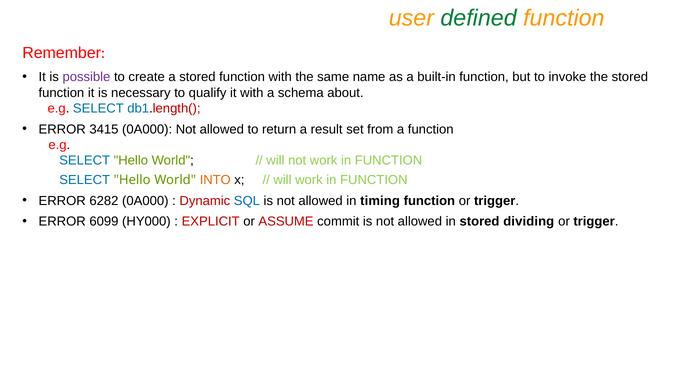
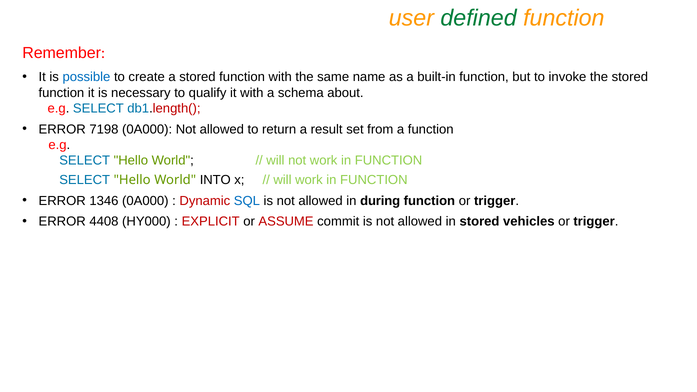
possible colour: purple -> blue (86, 77)
3415: 3415 -> 7198 (104, 129)
INTO colour: orange -> black (215, 180)
6282: 6282 -> 1346 (104, 201)
timing: timing -> during (380, 201)
6099: 6099 -> 4408 (104, 222)
dividing: dividing -> vehicles (529, 222)
